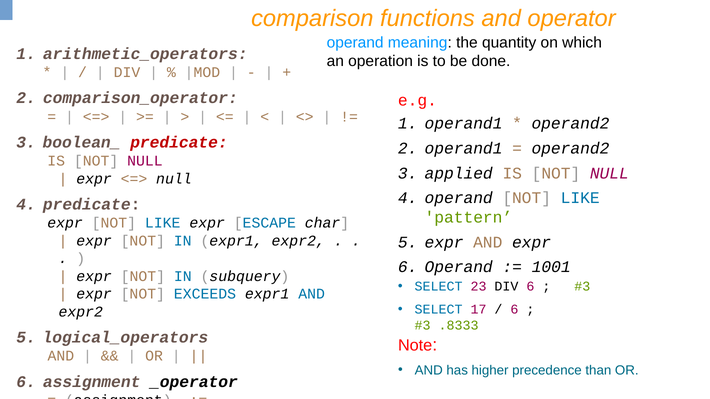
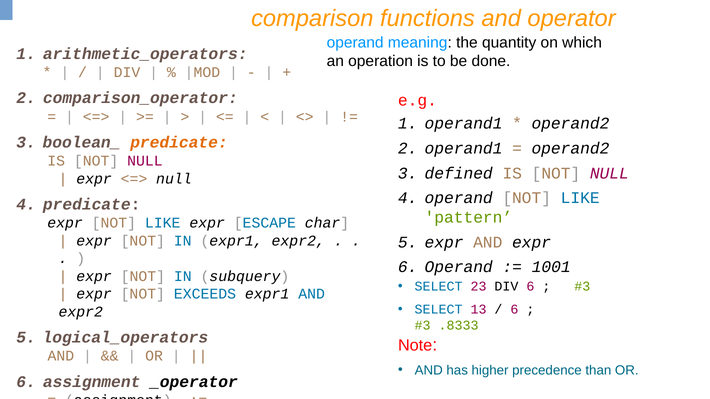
predicate colour: red -> orange (179, 143)
applied: applied -> defined (459, 173)
17: 17 -> 13 (479, 310)
